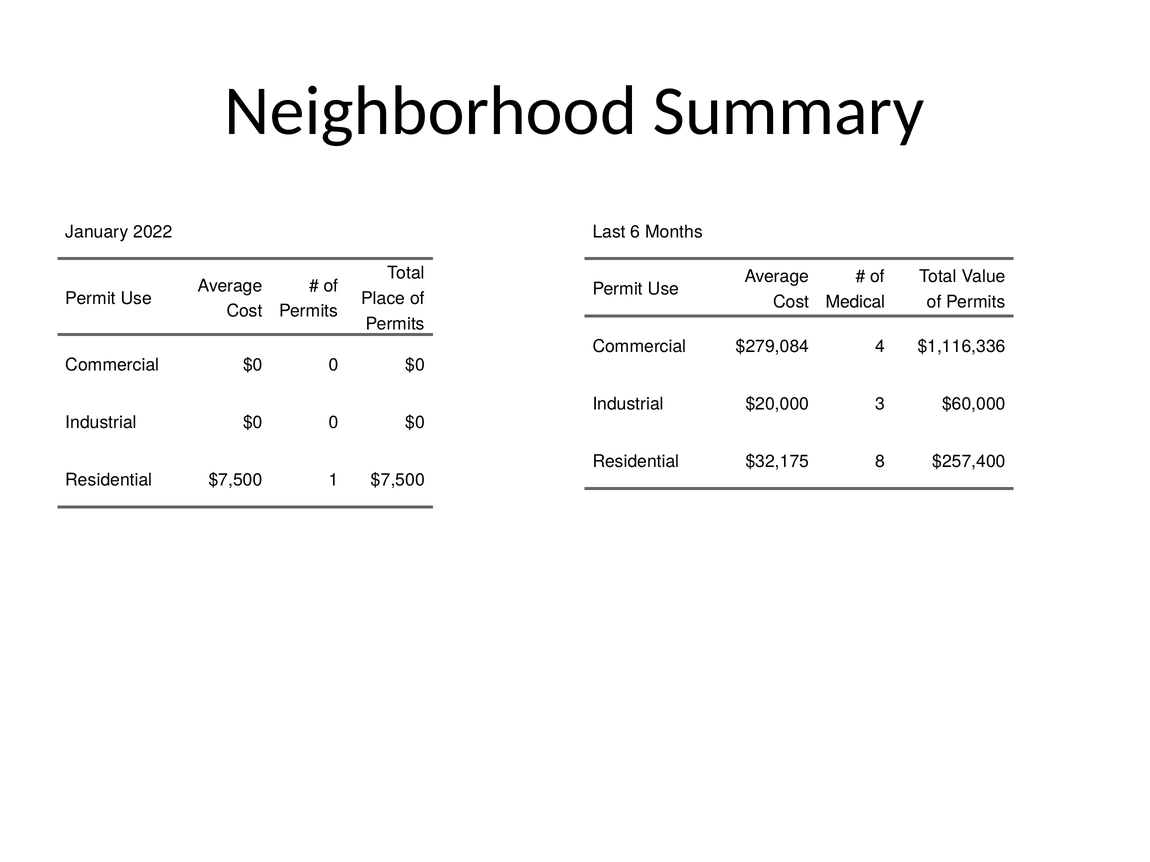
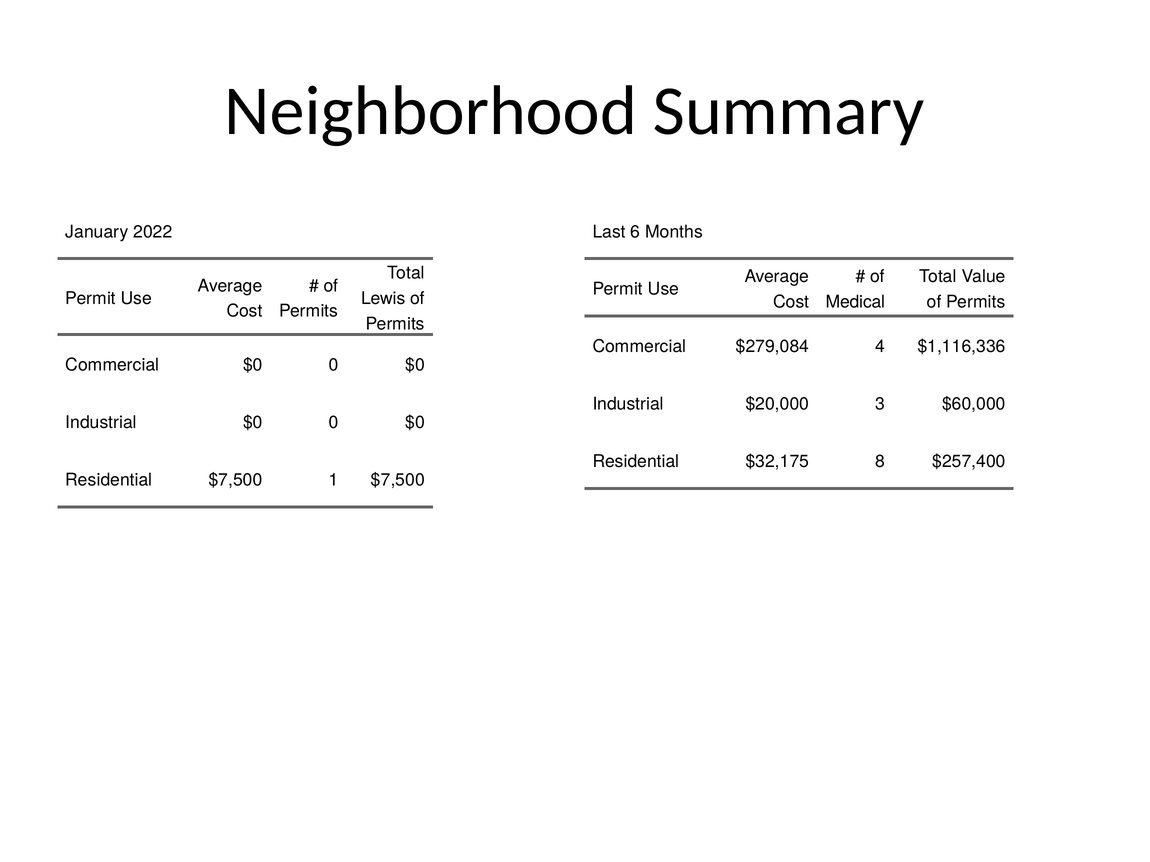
Place: Place -> Lewis (383, 299)
